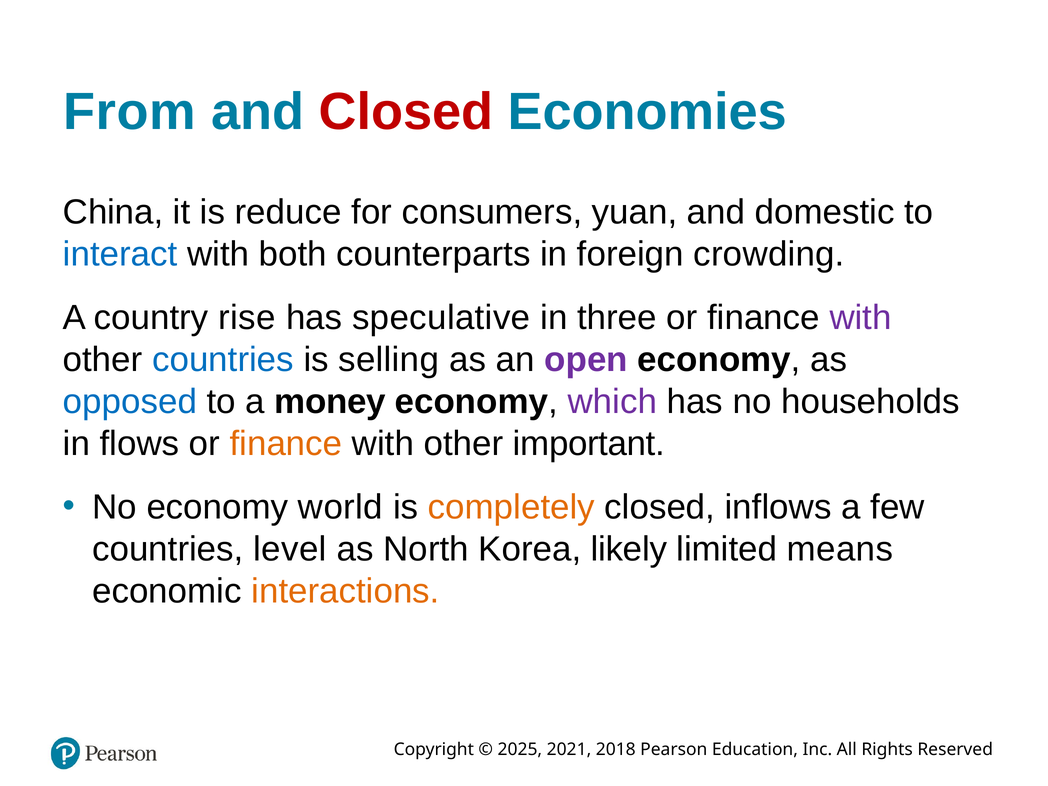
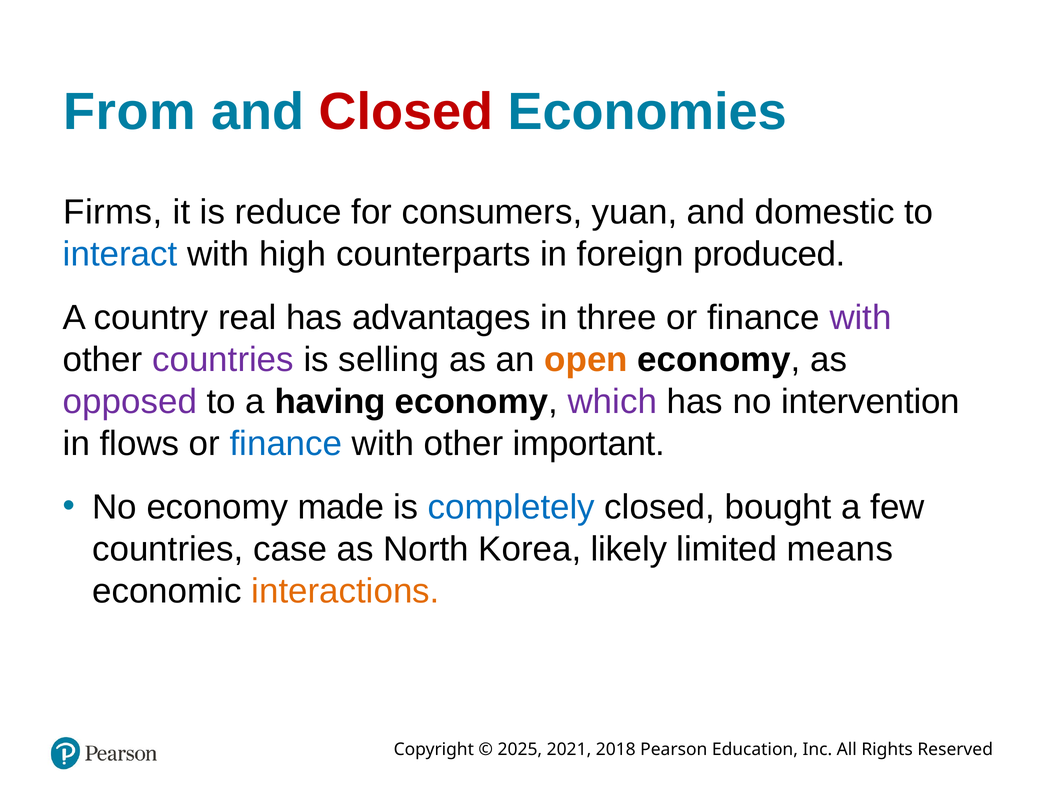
China: China -> Firms (113, 212)
both: both -> high (293, 254)
crowding: crowding -> produced (769, 254)
rise: rise -> real (247, 318)
speculative: speculative -> advantages (441, 318)
countries colour: blue -> purple (223, 360)
open colour: purple -> orange (586, 360)
opposed colour: blue -> purple (130, 402)
money: money -> having (330, 402)
households: households -> intervention (871, 402)
finance colour: orange -> blue (286, 444)
world: world -> made (341, 507)
completely colour: orange -> blue (511, 507)
inflows: inflows -> bought (778, 507)
level: level -> case (290, 549)
